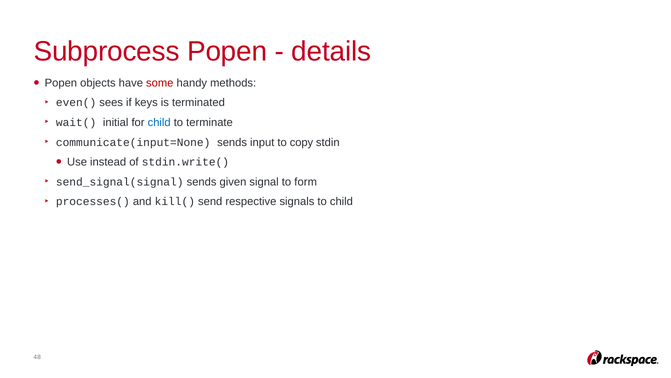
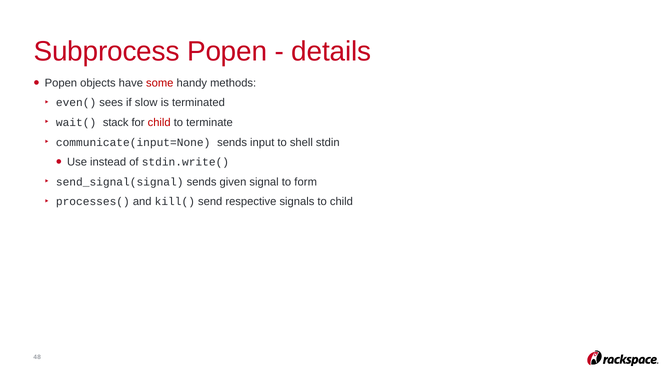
keys: keys -> slow (146, 103)
initial: initial -> stack (116, 122)
child colour: blue -> red (159, 122)
copy: copy -> shell (301, 142)
